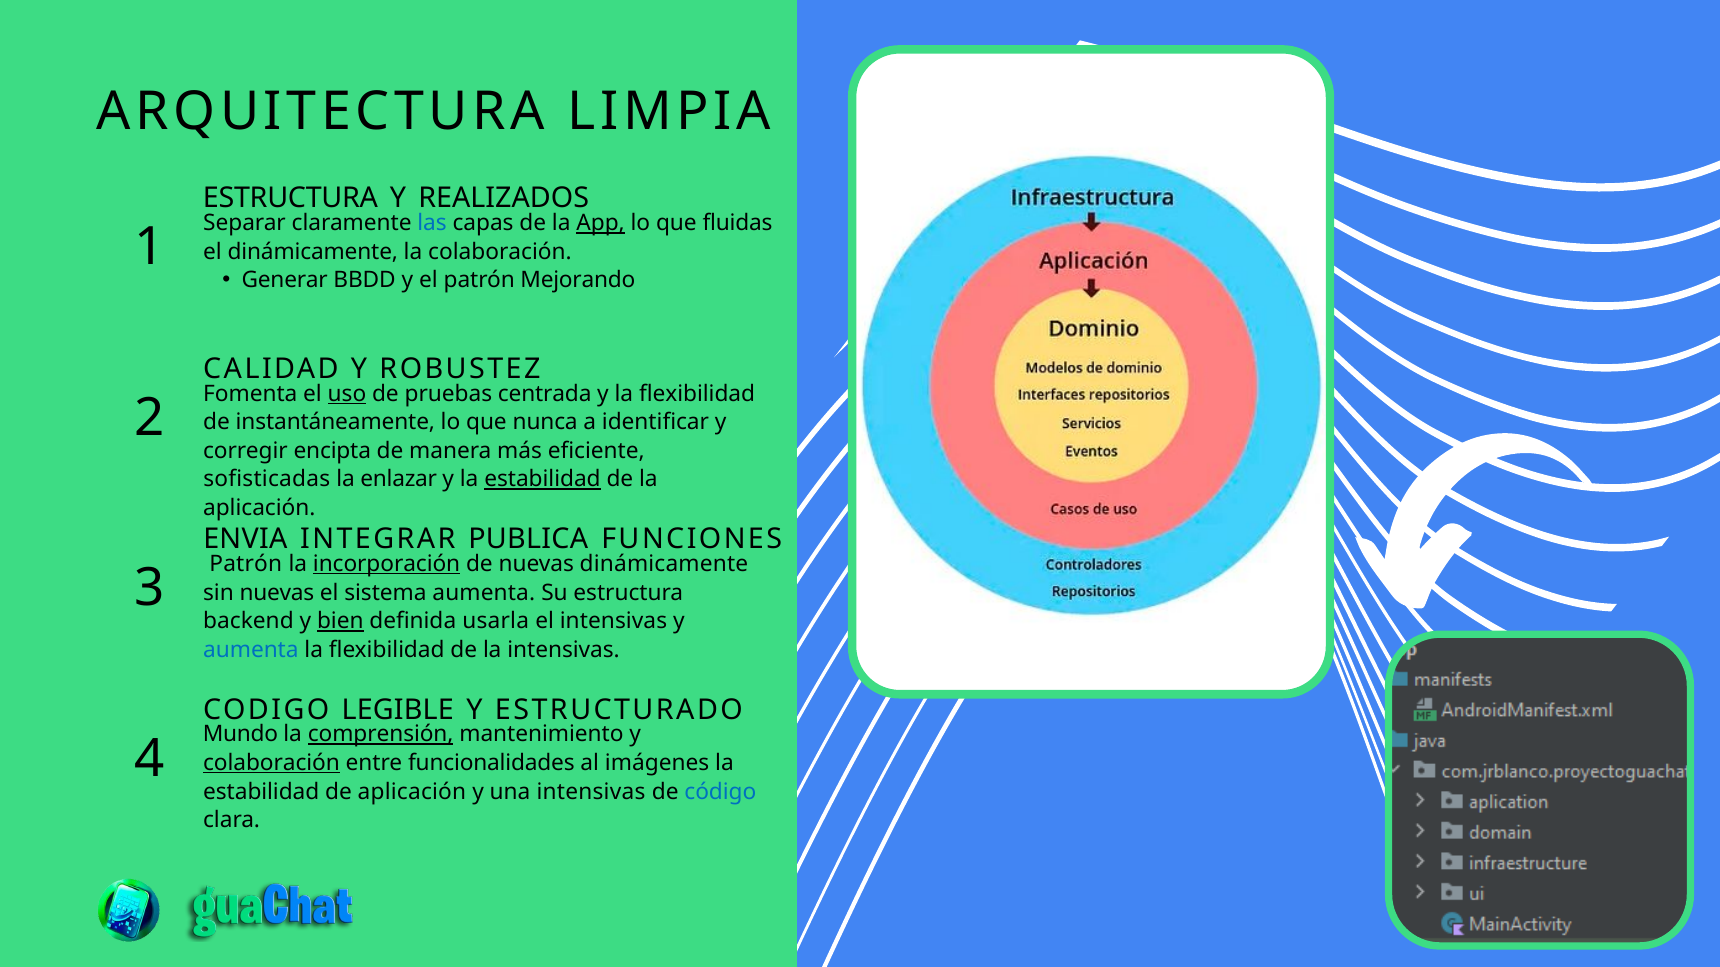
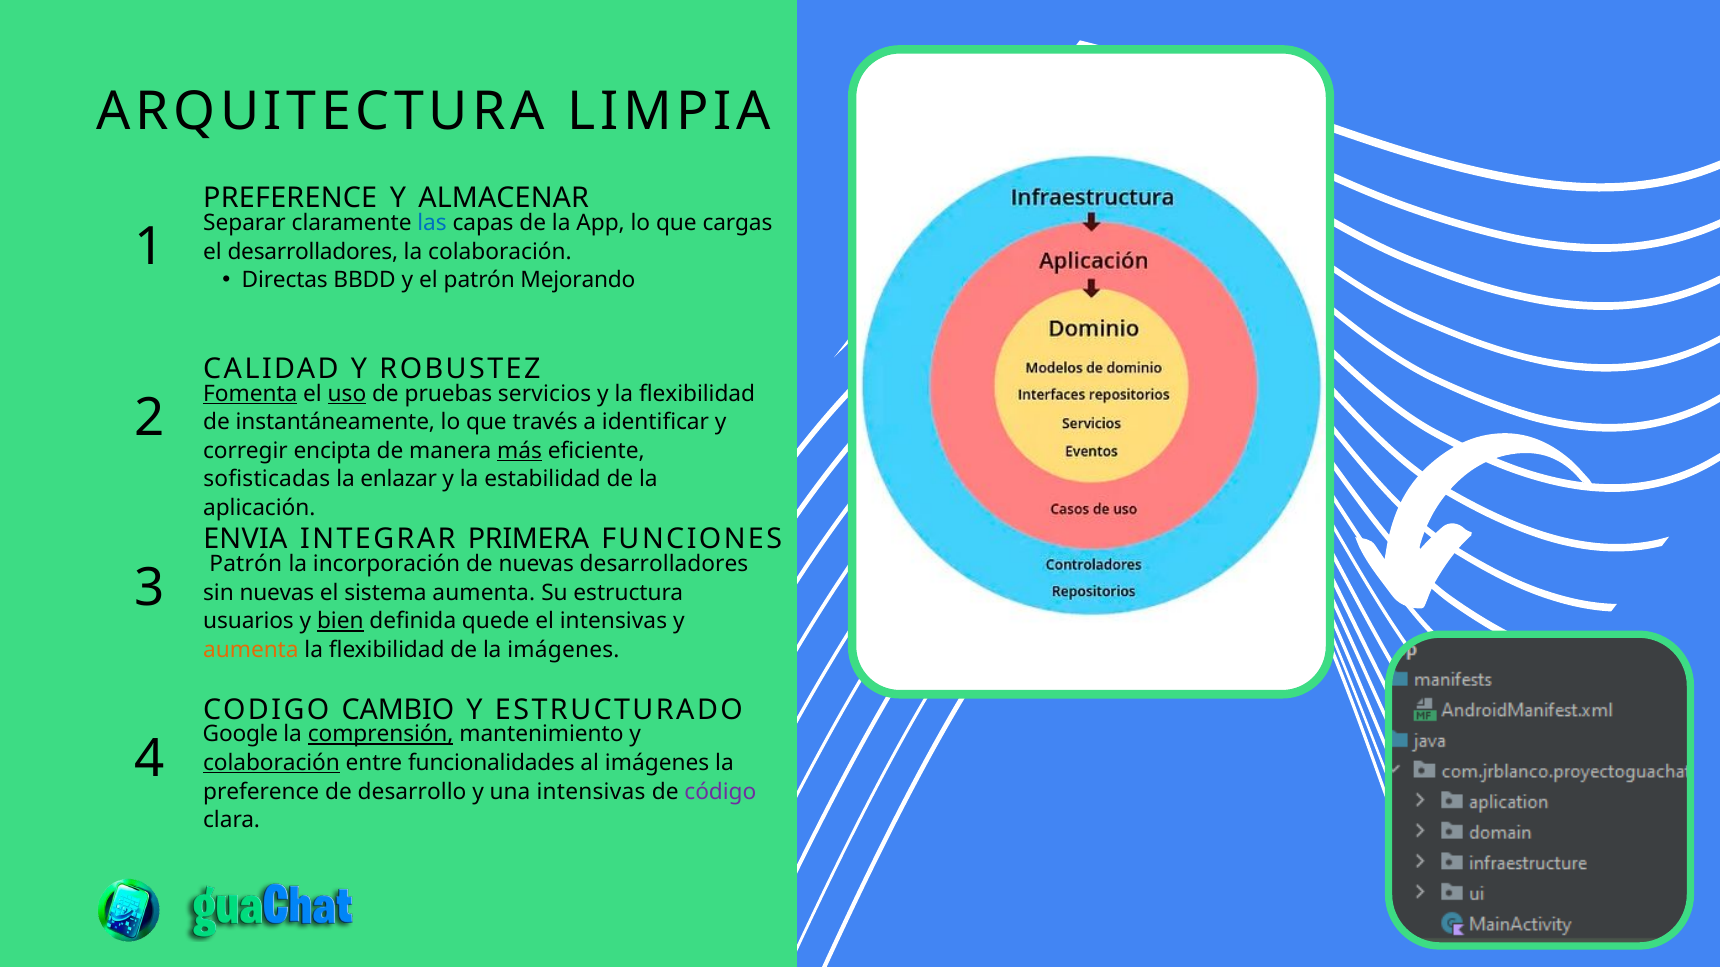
ESTRUCTURA: ESTRUCTURA -> PREFERENCE (290, 198)
REALIZADOS: REALIZADOS -> ALMACENAR (504, 198)
App underline: present -> none (601, 223)
fluidas: fluidas -> cargas (738, 223)
el dinámicamente: dinámicamente -> desarrolladores (313, 252)
Generar: Generar -> Directas (285, 281)
Fomenta underline: none -> present (250, 394)
centrada: centrada -> servicios (545, 394)
nunca: nunca -> través (545, 422)
más underline: none -> present (520, 451)
estabilidad underline: present -> none (542, 480)
PUBLICA: PUBLICA -> PRIMERA (529, 540)
incorporación underline: present -> none (387, 564)
nuevas dinámicamente: dinámicamente -> desarrolladores (664, 564)
backend: backend -> usuarios (249, 621)
usarla: usarla -> quede (496, 621)
aumenta colour: blue -> orange (251, 650)
la intensivas: intensivas -> imágenes (563, 650)
LEGIBLE: LEGIBLE -> CAMBIO (398, 710)
Mundo: Mundo -> Google (240, 735)
estabilidad: estabilidad -> preference (261, 792)
de aplicación: aplicación -> desarrollo (412, 792)
código colour: blue -> purple (720, 792)
